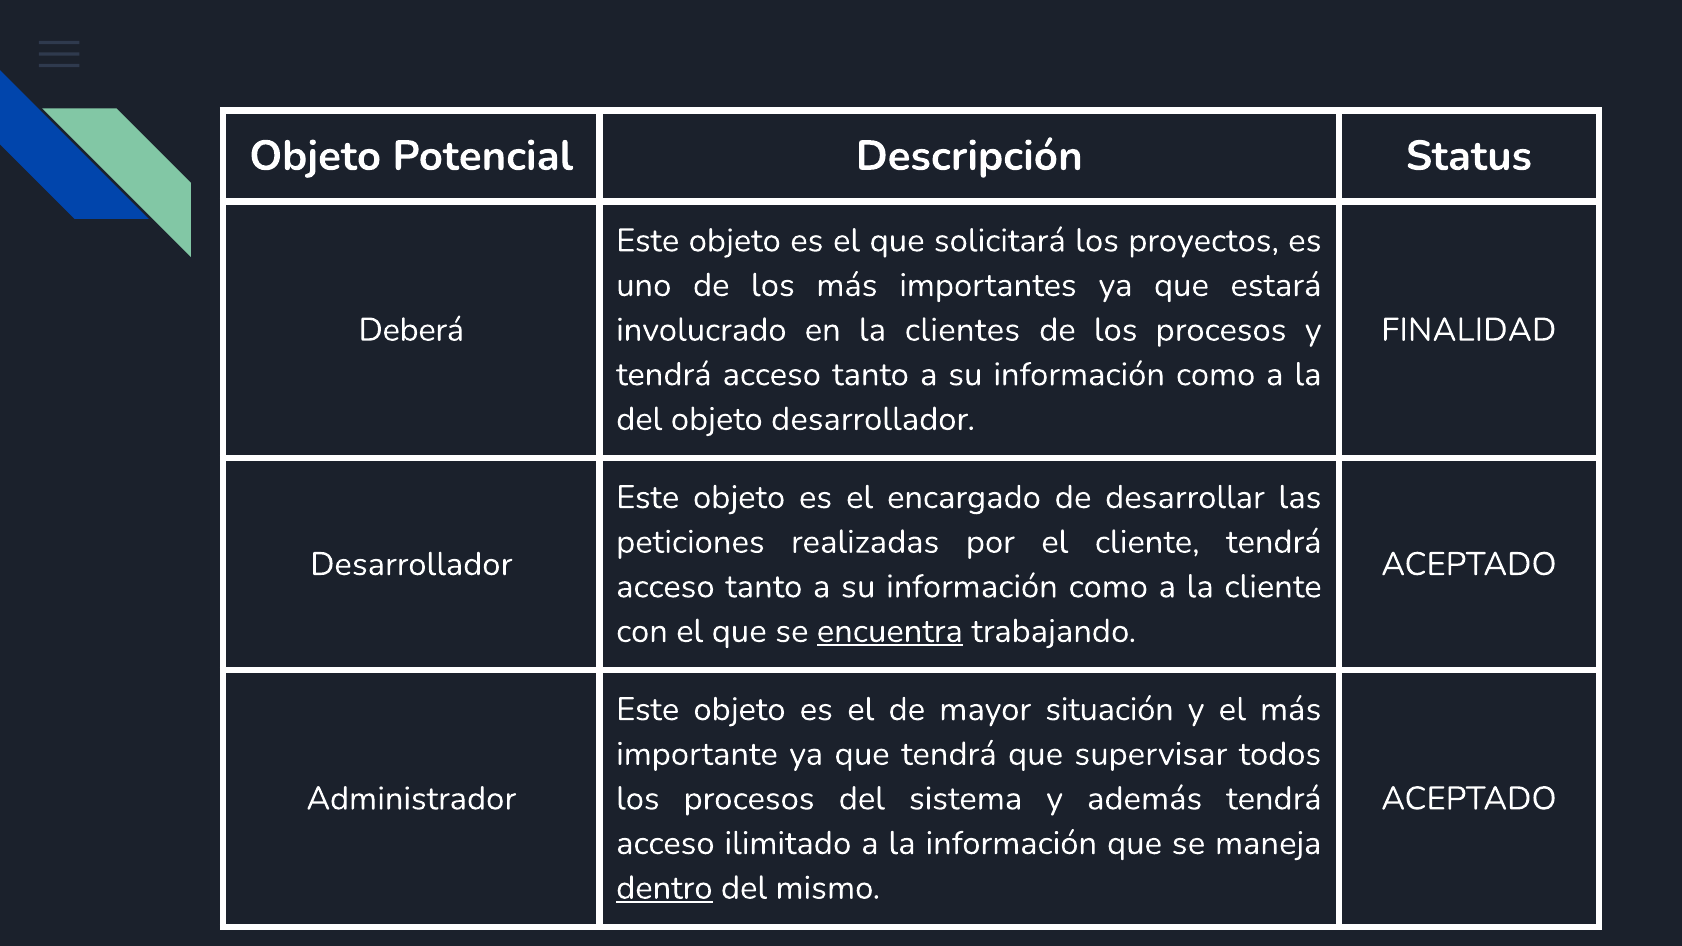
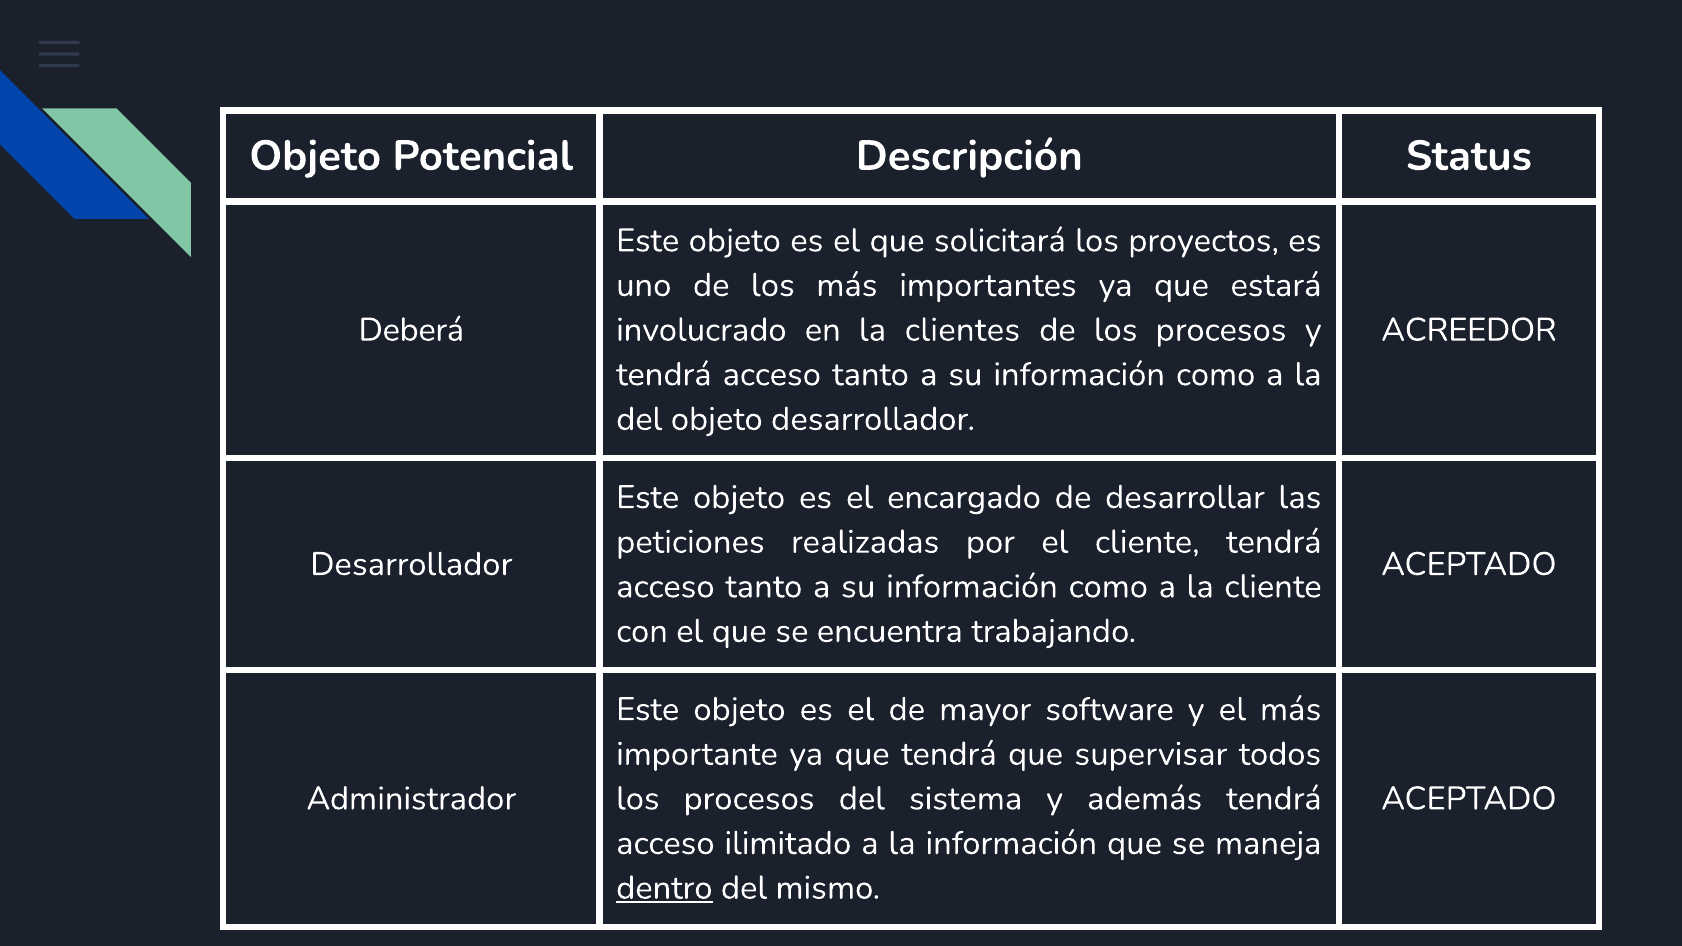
FINALIDAD: FINALIDAD -> ACREEDOR (1469, 330)
encuentra underline: present -> none (890, 631)
situación: situación -> software (1110, 709)
